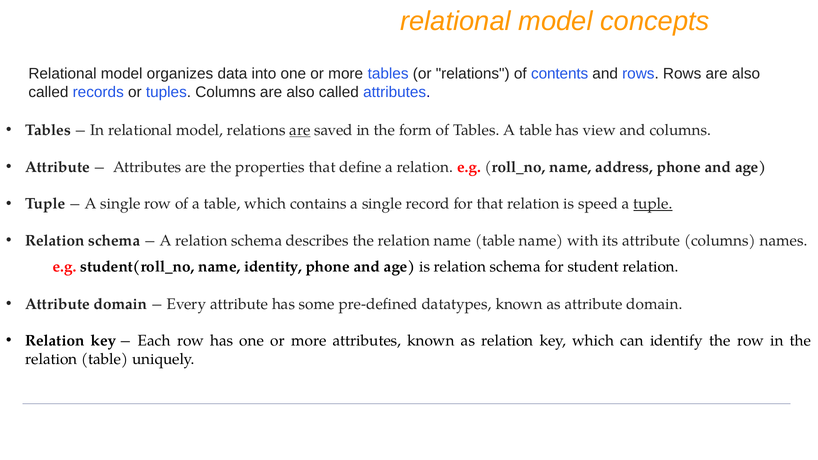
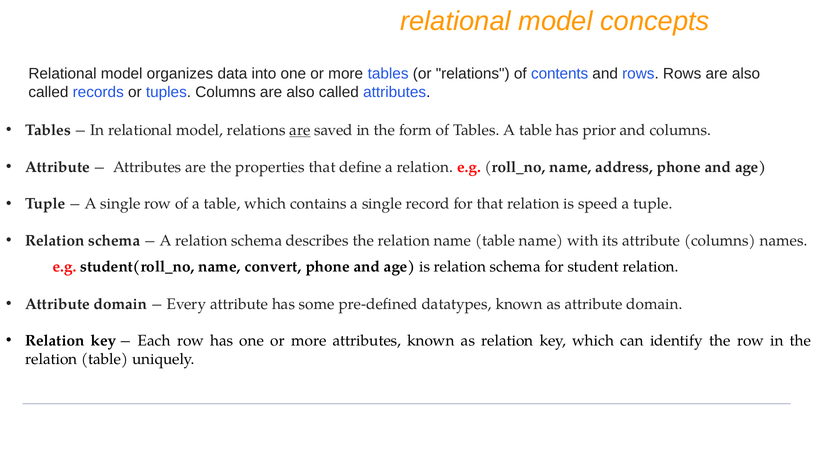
view: view -> prior (599, 130)
tuple underline: present -> none (653, 204)
identity: identity -> convert (273, 267)
